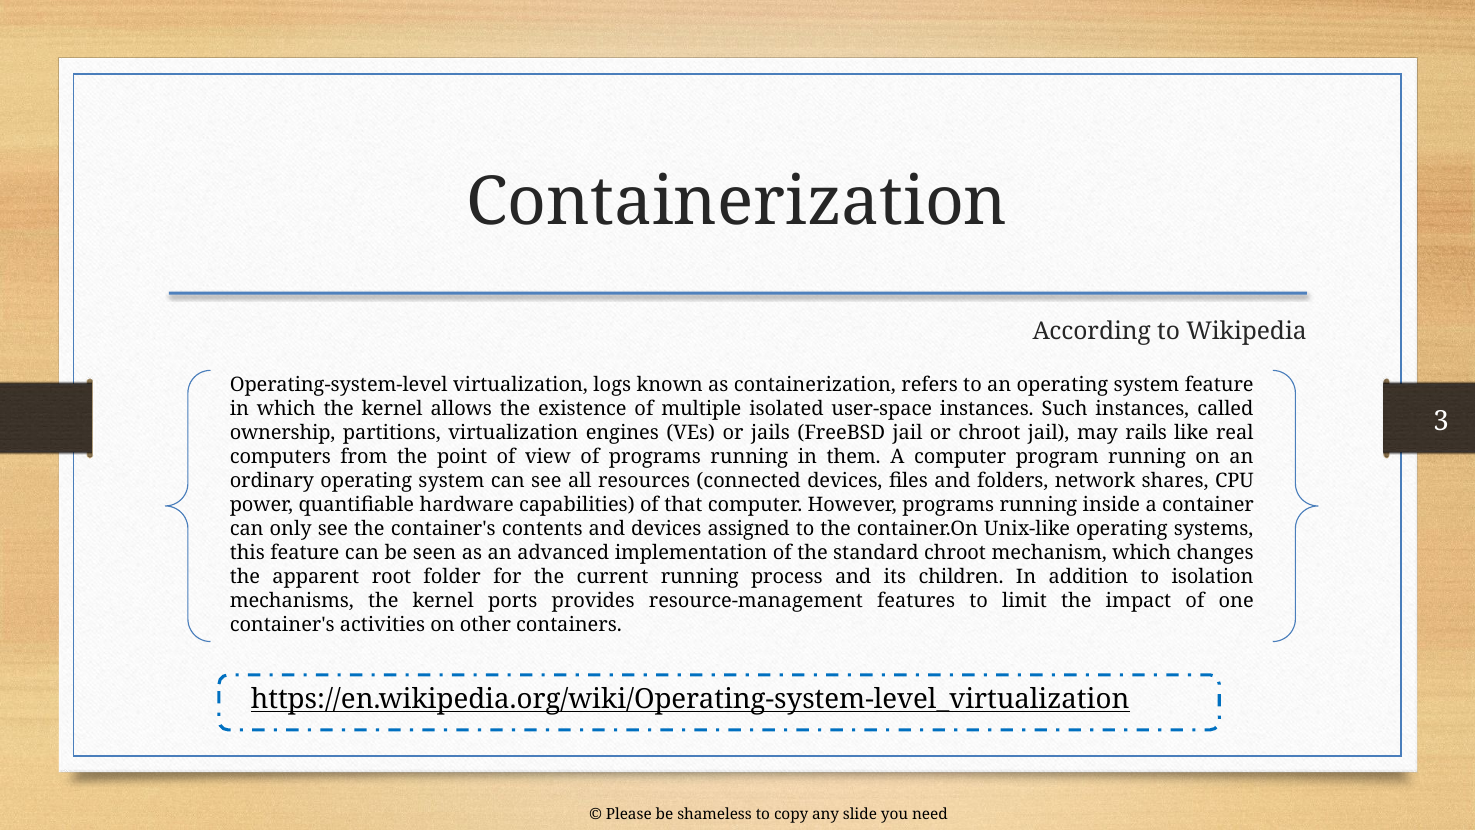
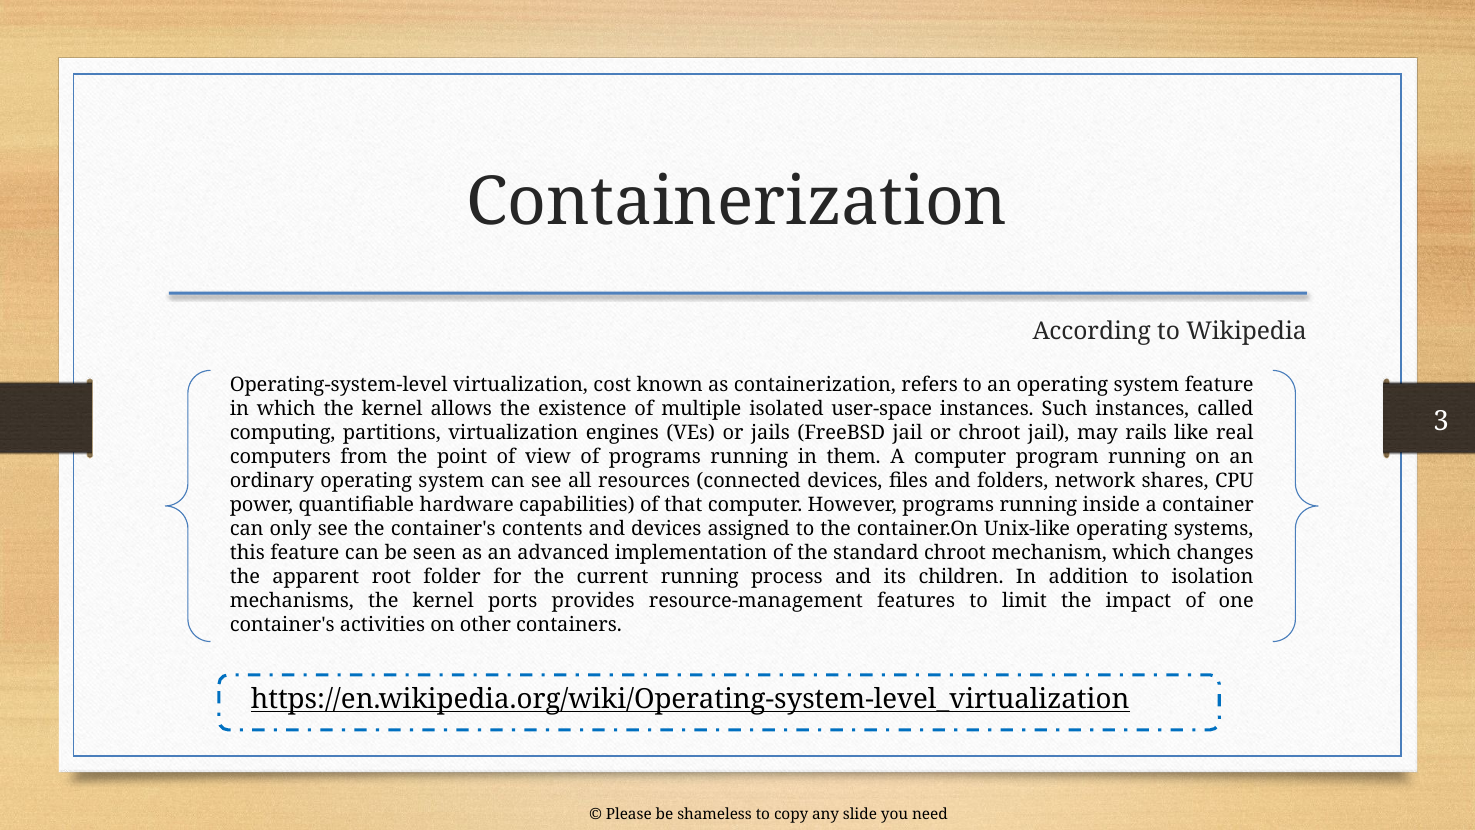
logs: logs -> cost (612, 384)
ownership: ownership -> computing (283, 432)
